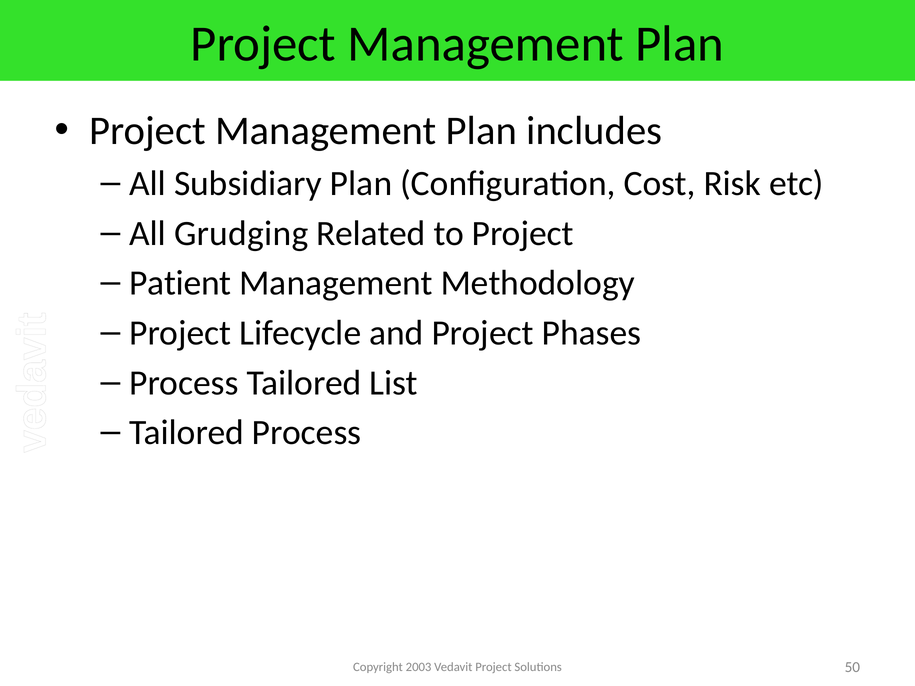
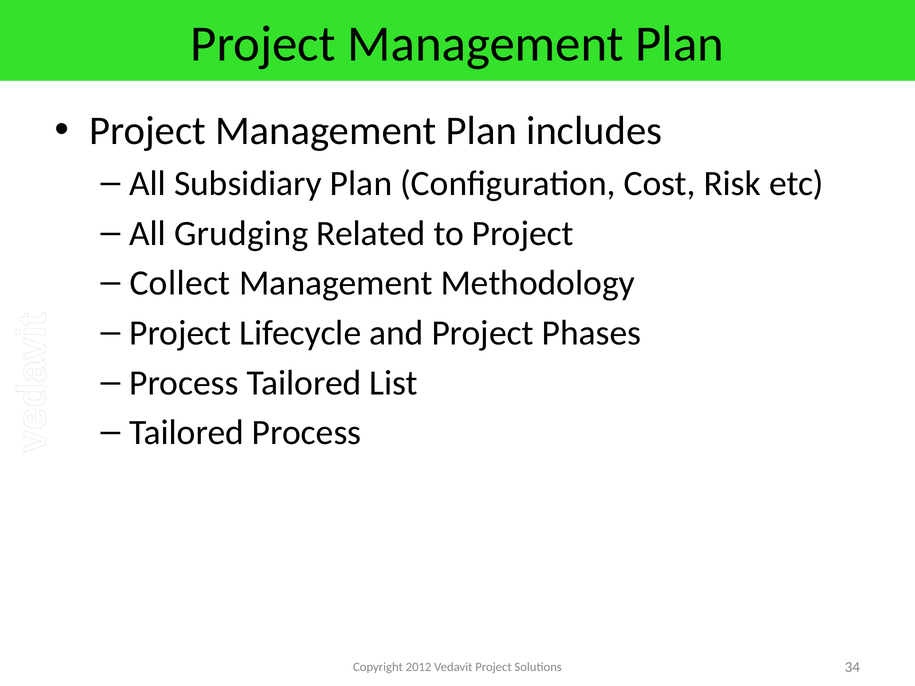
Patient: Patient -> Collect (180, 283)
2003: 2003 -> 2012 (419, 668)
50: 50 -> 34 (852, 668)
